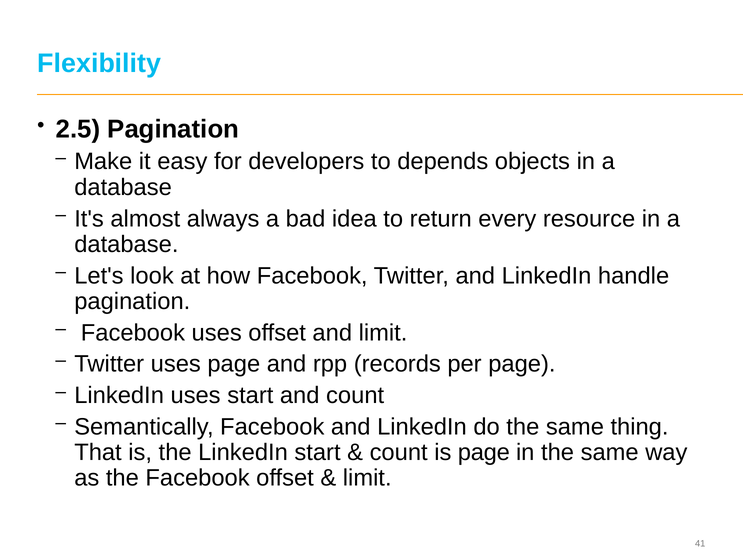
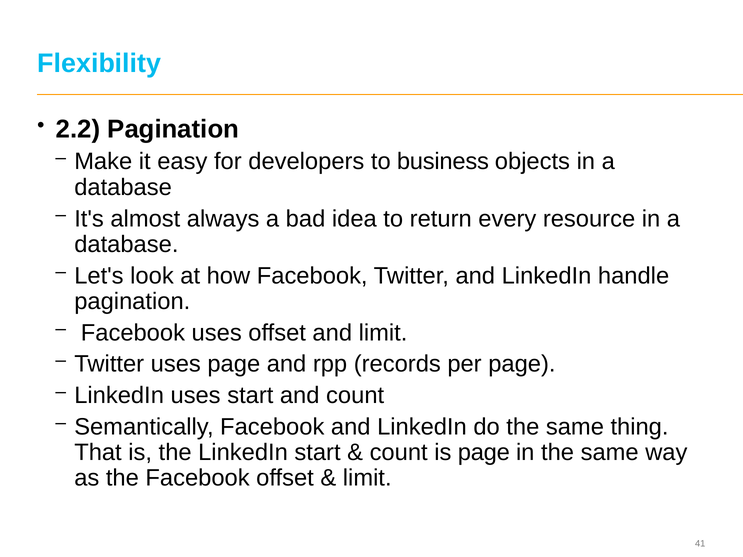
2.5: 2.5 -> 2.2 (78, 129)
depends: depends -> business (443, 162)
